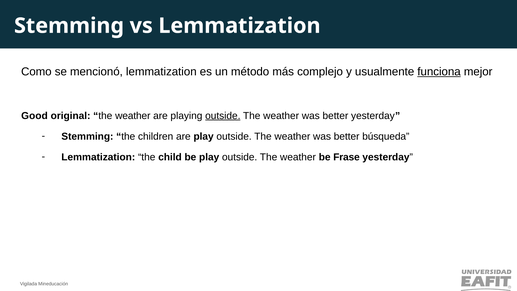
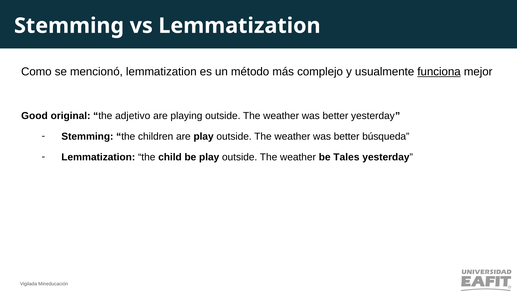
original the weather: weather -> adjetivo (133, 116)
outside underline: present -> none (223, 116)
Frase: Frase -> Tales (346, 157)
